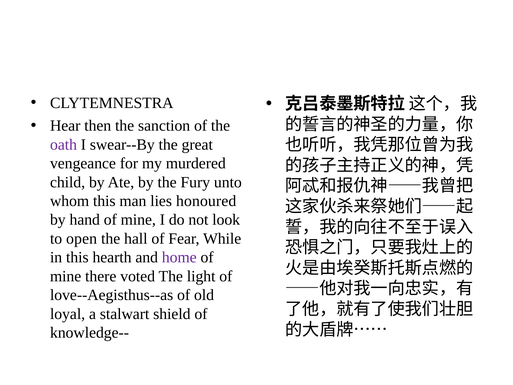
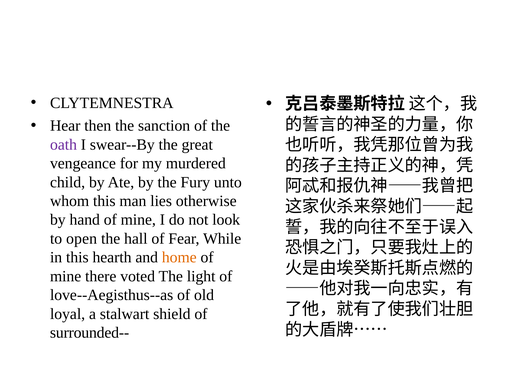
honoured: honoured -> otherwise (206, 201)
home colour: purple -> orange (179, 257)
knowledge--: knowledge-- -> surrounded-- (90, 332)
